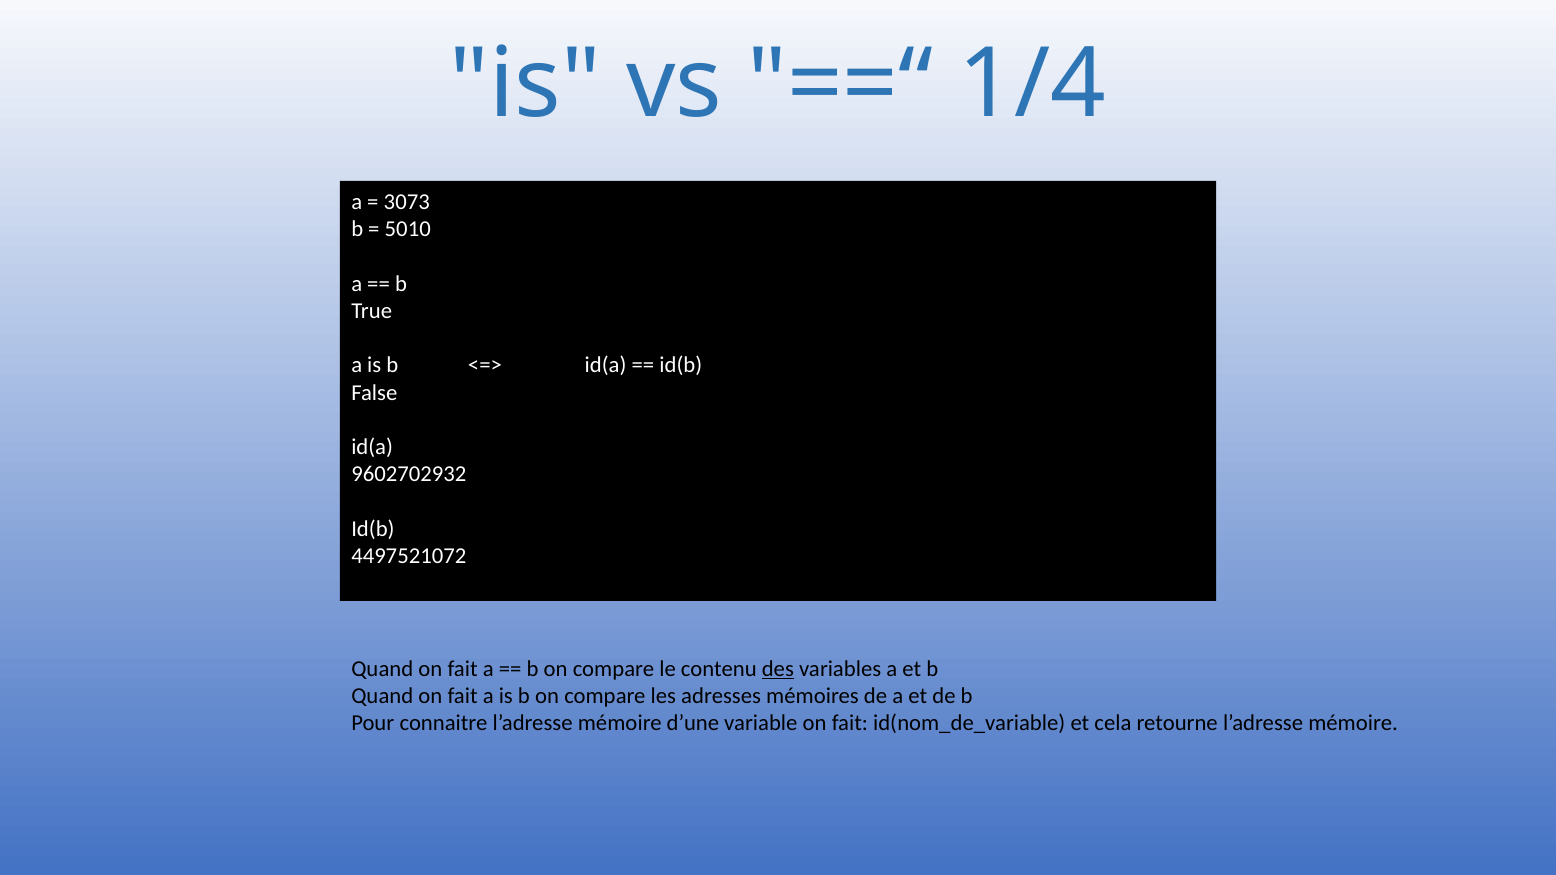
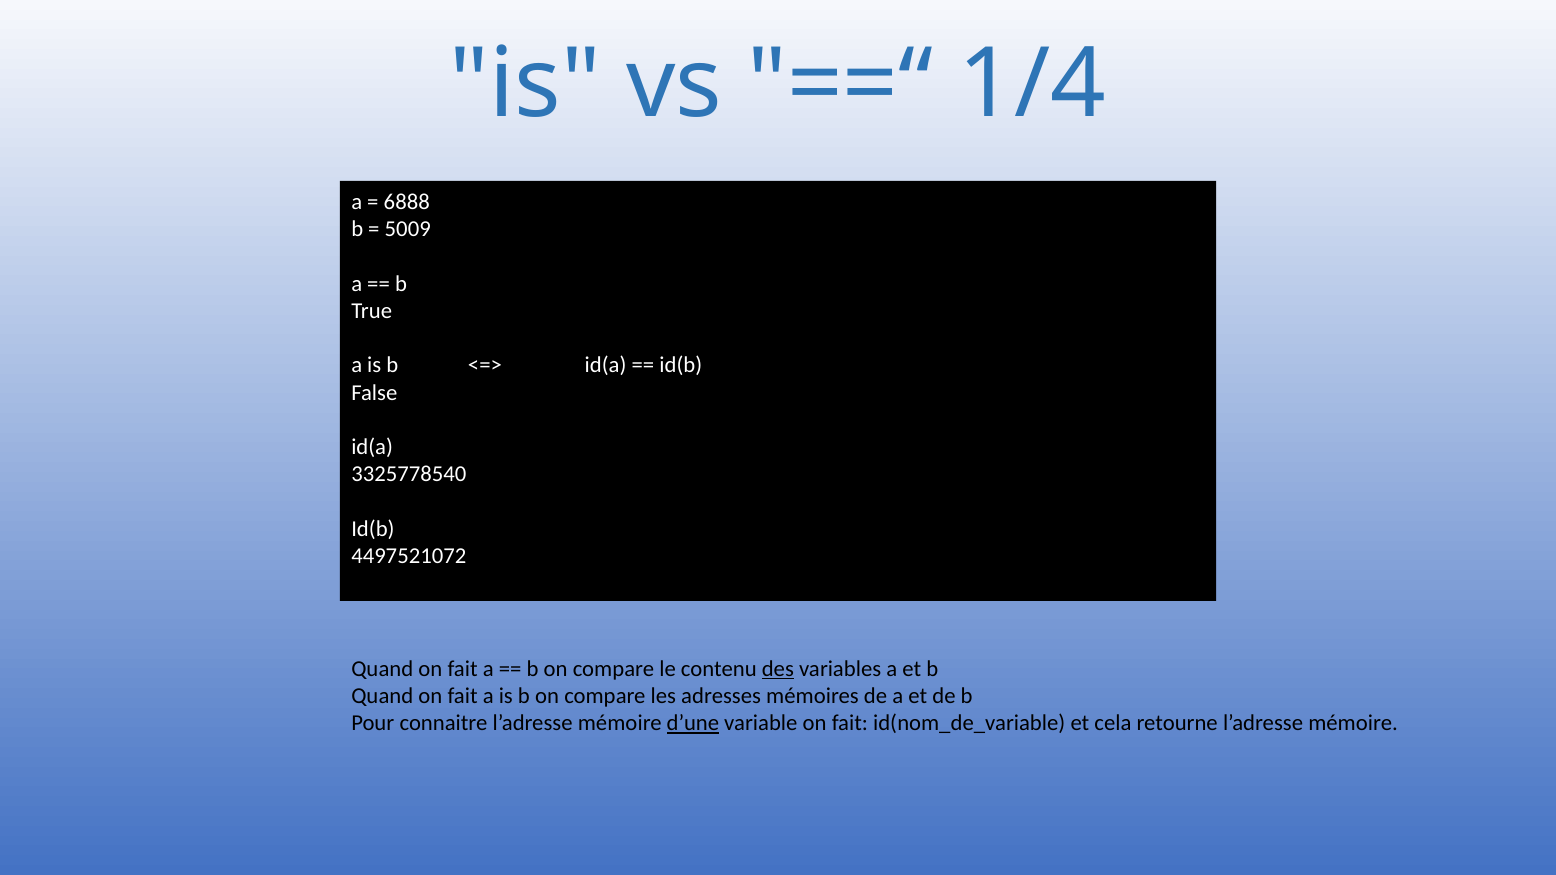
3073: 3073 -> 6888 (407, 202)
5010: 5010 -> 5009 (408, 229)
9602702932: 9602702932 -> 3325778540 (409, 474)
d’une underline: none -> present (693, 723)
